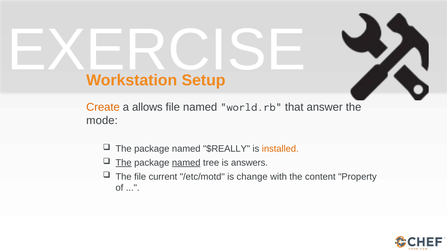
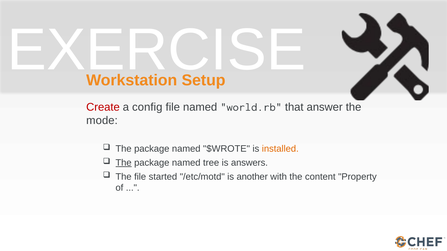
Create colour: orange -> red (103, 107)
allows: allows -> config (147, 107)
$REALLY: $REALLY -> $WROTE (226, 149)
named underline: present -> none (186, 163)
current: current -> started (163, 177)
change: change -> another (252, 177)
